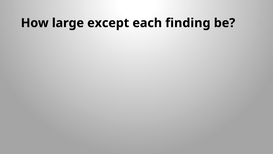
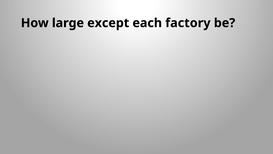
finding: finding -> factory (188, 23)
